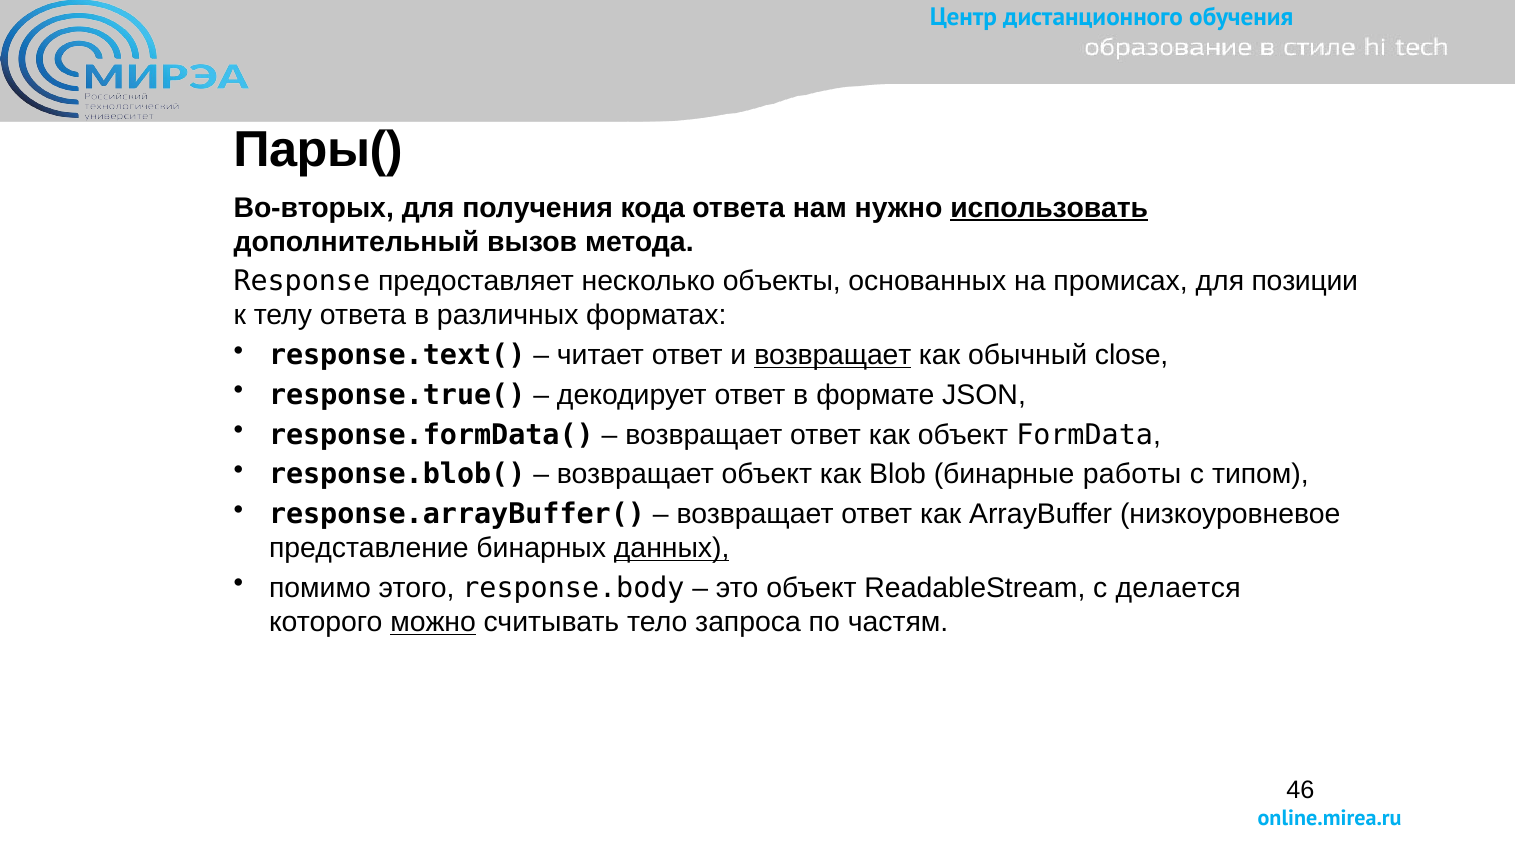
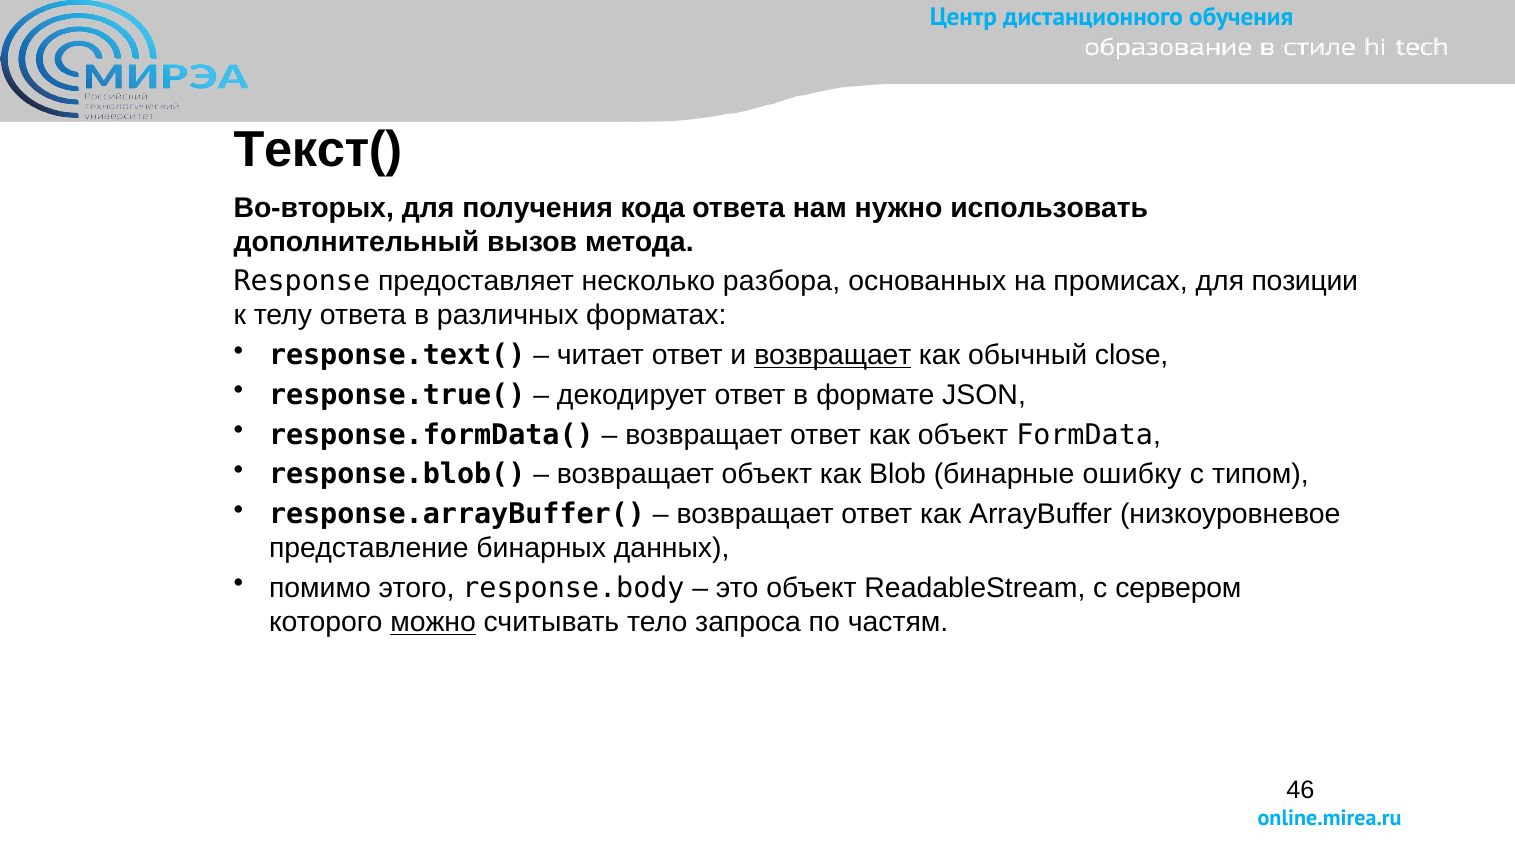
Пары(: Пары( -> Текст( (318, 150)
использовать underline: present -> none (1049, 208)
объекты: объекты -> разбора (782, 282)
работы: работы -> ошибку (1132, 475)
данных underline: present -> none (672, 549)
делается: делается -> сервером (1178, 588)
